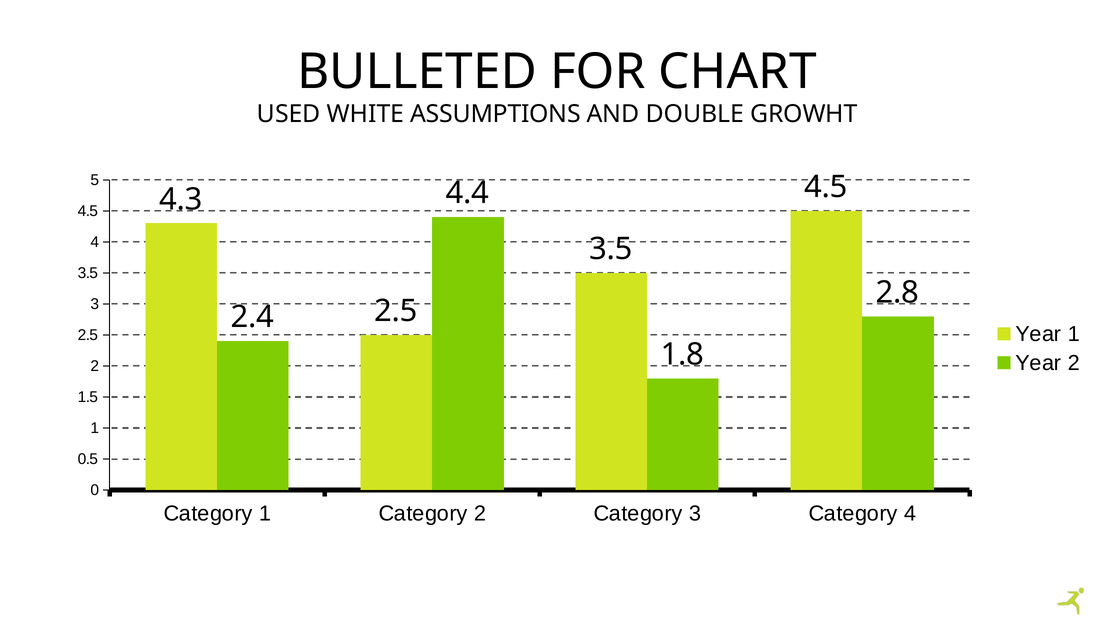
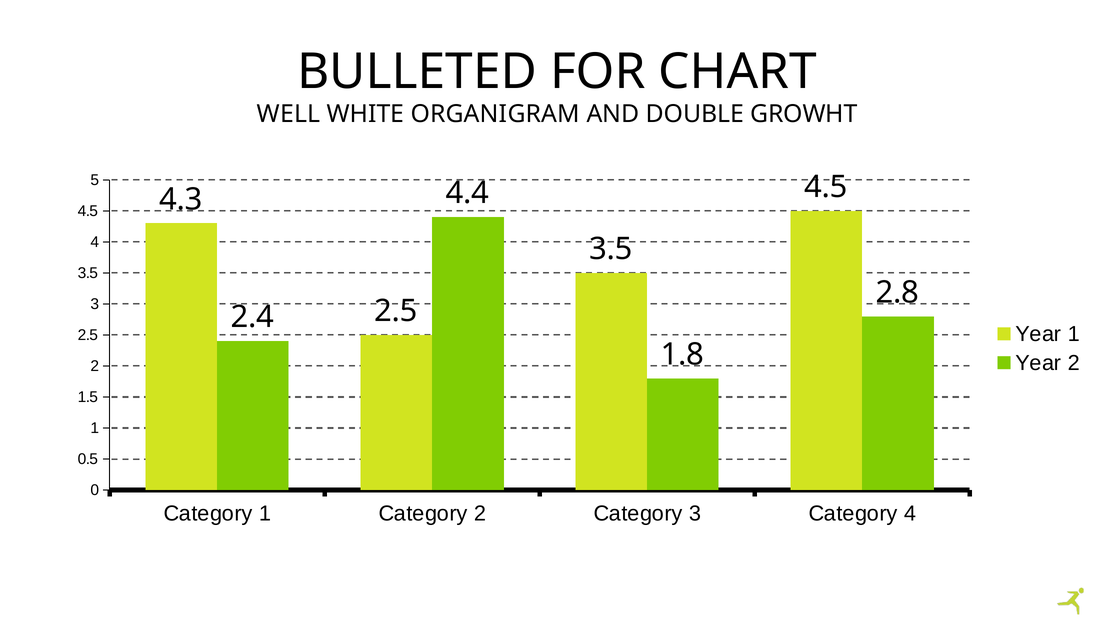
USED: USED -> WELL (289, 114)
ASSUMPTIONS: ASSUMPTIONS -> ORGANIGRAM (495, 114)
